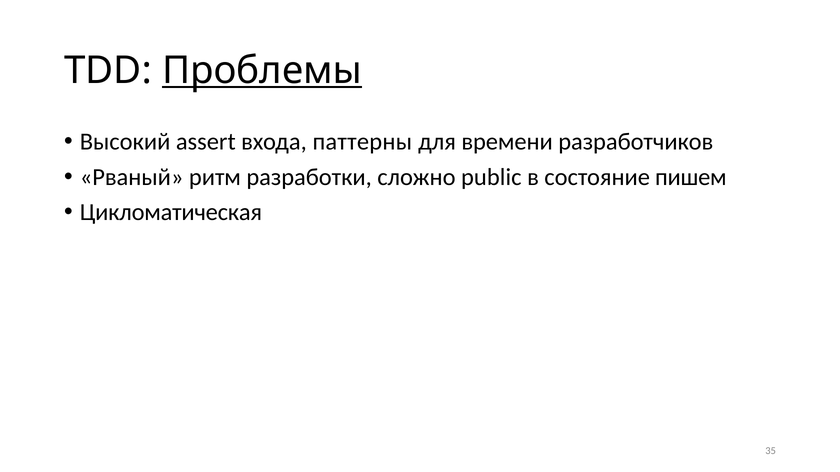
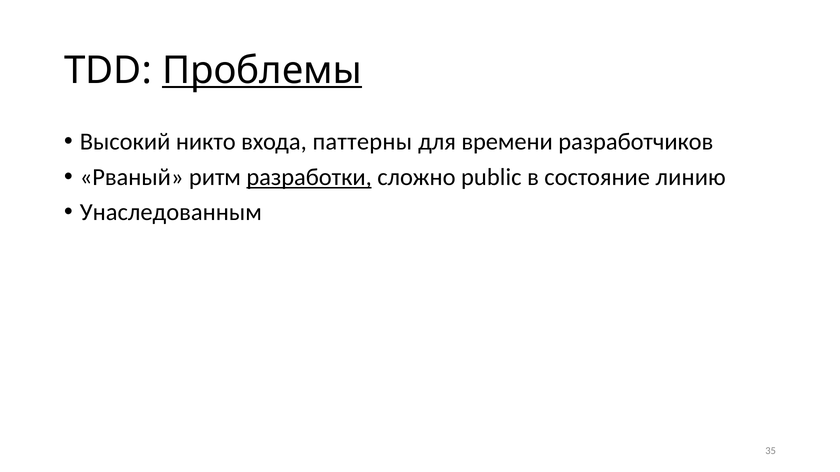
assert: assert -> никто (206, 142)
разработки underline: none -> present (309, 177)
пишем: пишем -> линию (691, 177)
Цикломатическая: Цикломатическая -> Унаследованным (171, 212)
